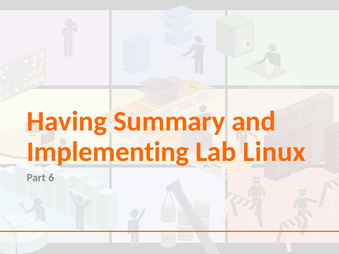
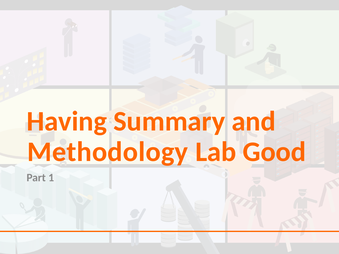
Implementing: Implementing -> Methodology (108, 152)
Linux: Linux -> Good (274, 152)
6: 6 -> 1 (51, 178)
